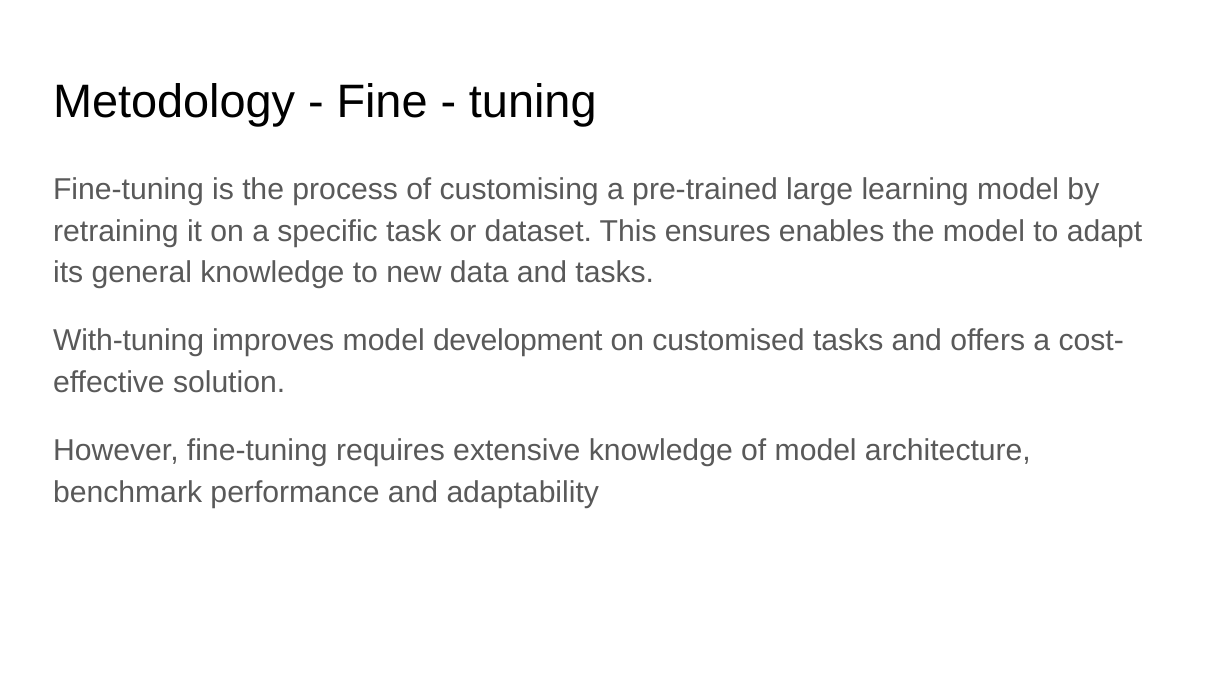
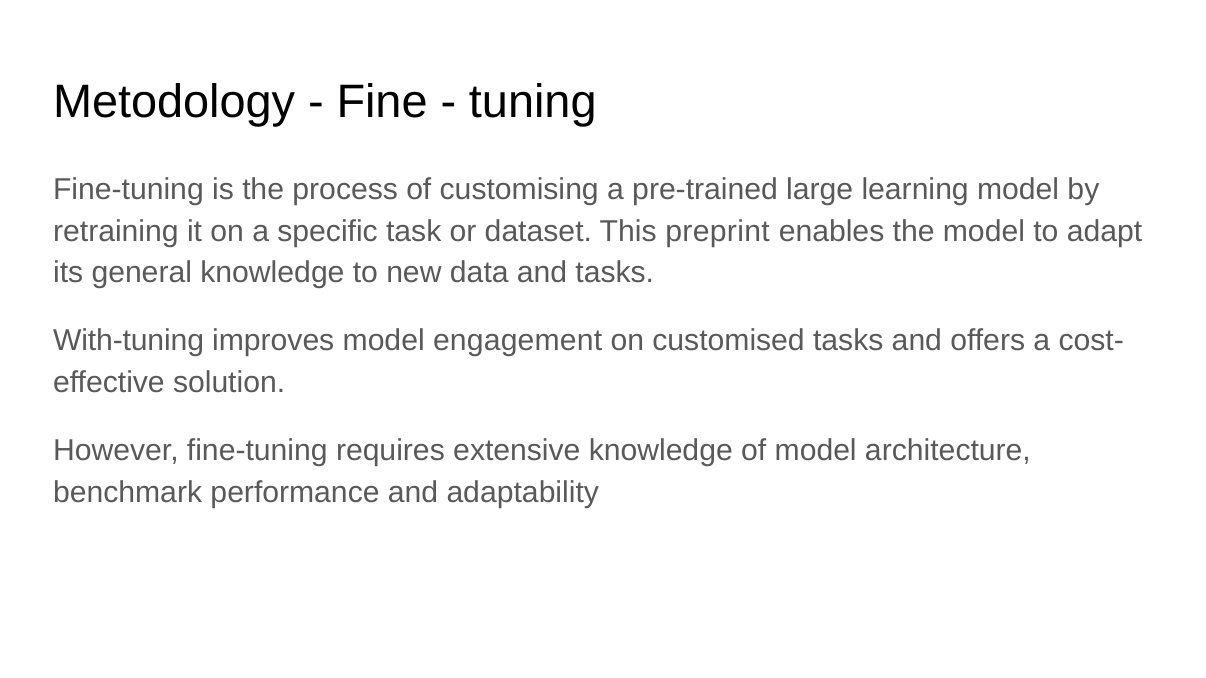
ensures: ensures -> preprint (718, 231)
development: development -> engagement (518, 341)
